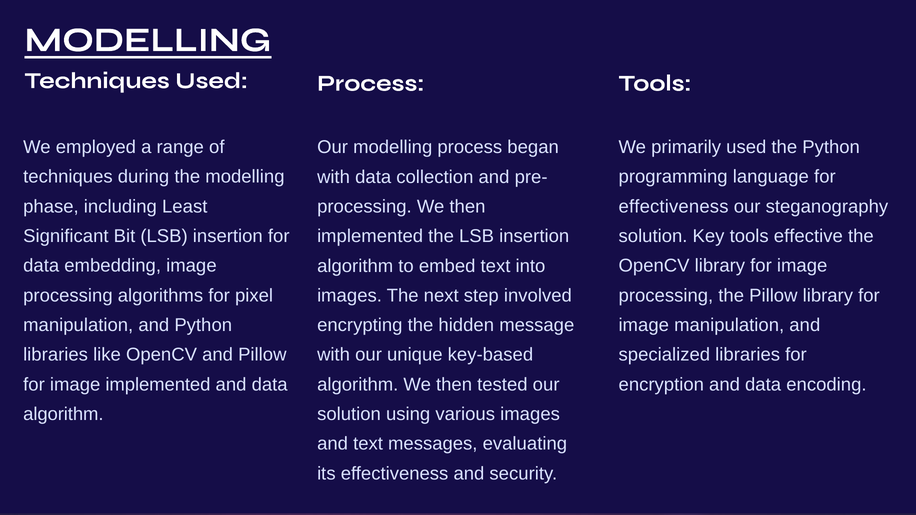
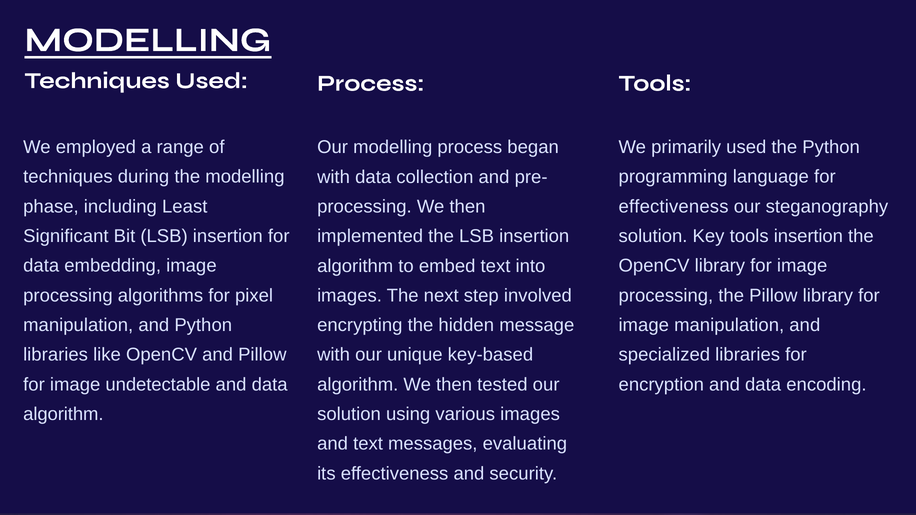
tools effective: effective -> insertion (808, 236)
image implemented: implemented -> undetectable (158, 385)
